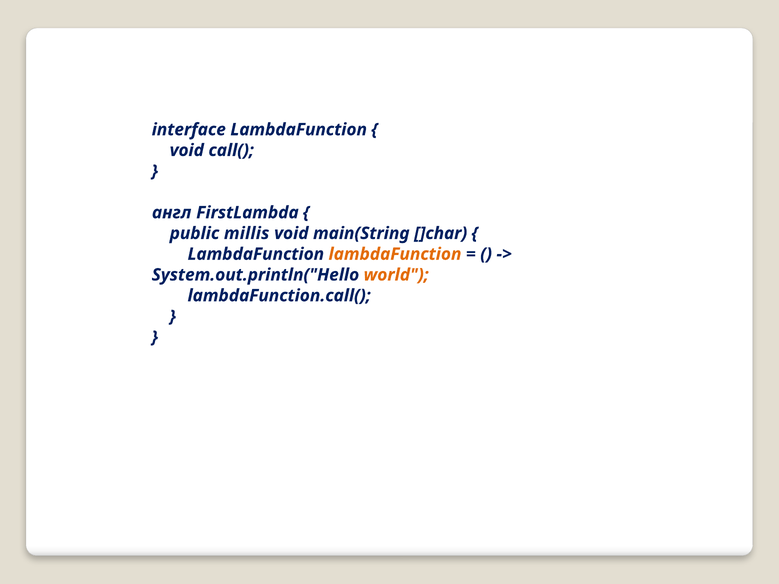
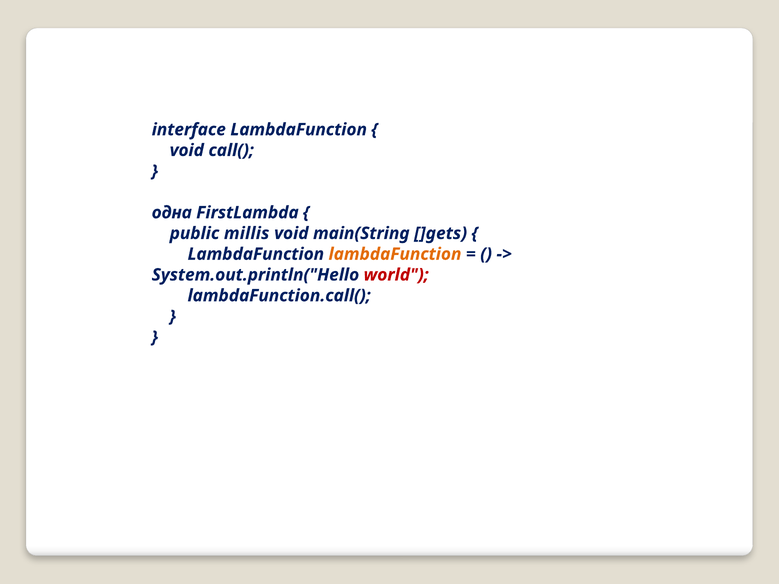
англ: англ -> одна (172, 213)
]char: ]char -> ]gets (441, 233)
world colour: orange -> red (396, 275)
